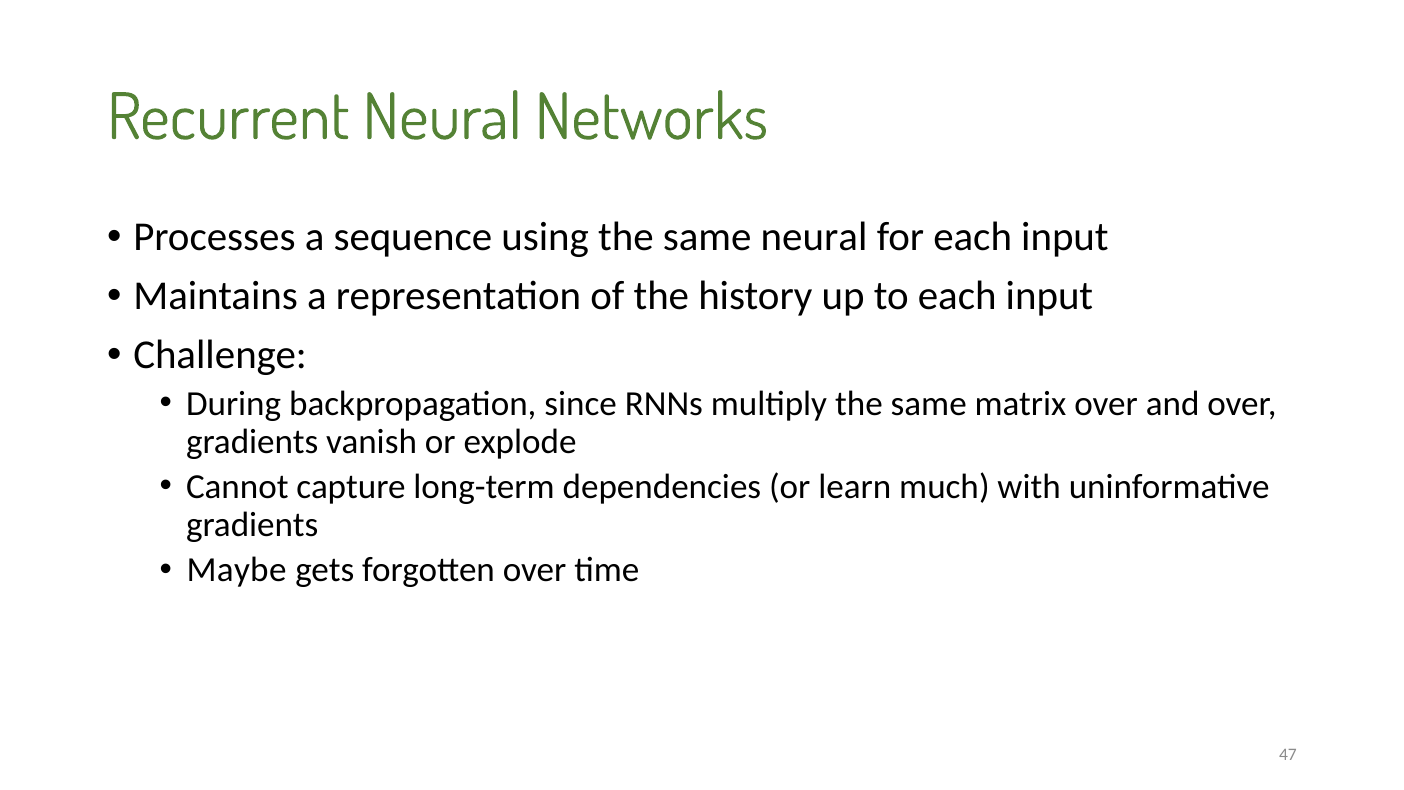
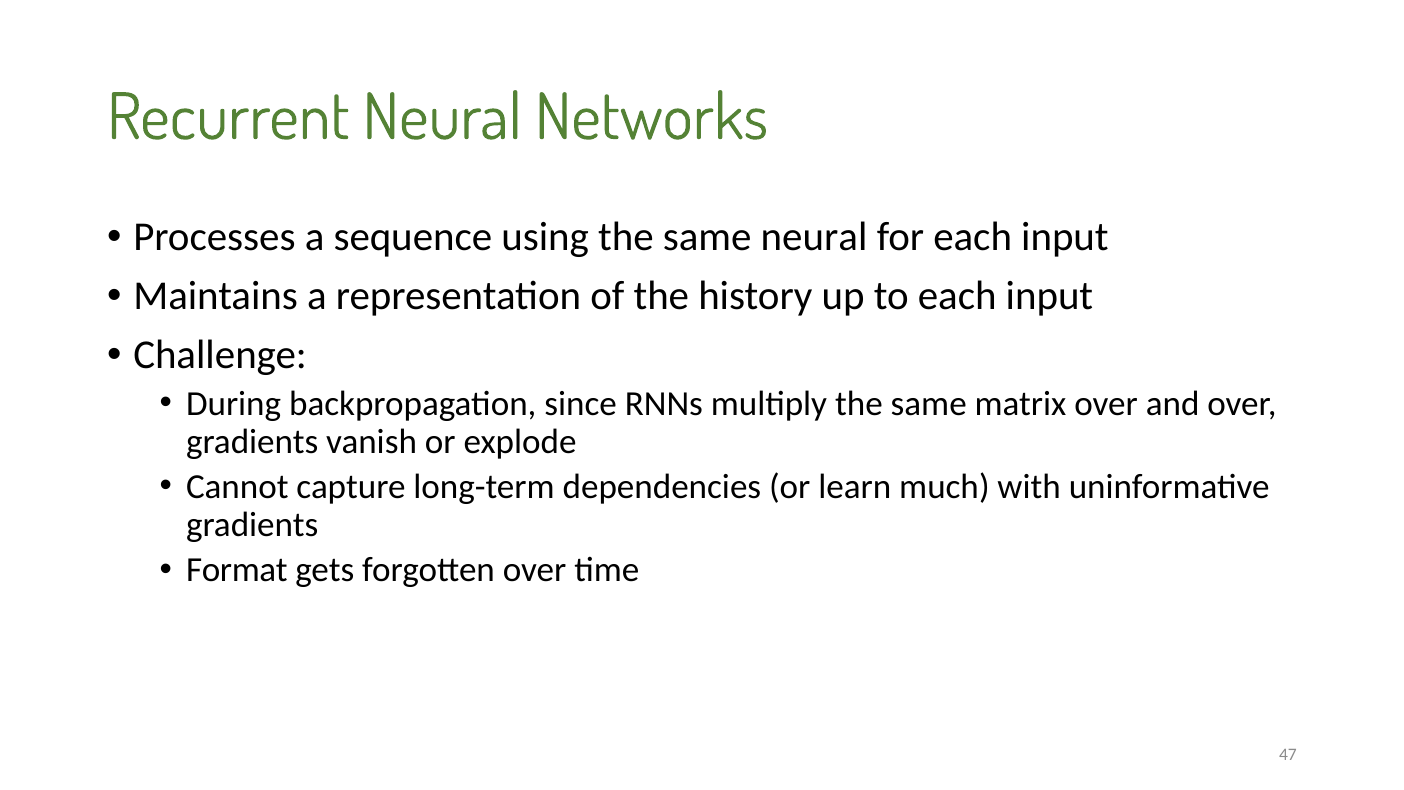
Maybe: Maybe -> Format (237, 570)
